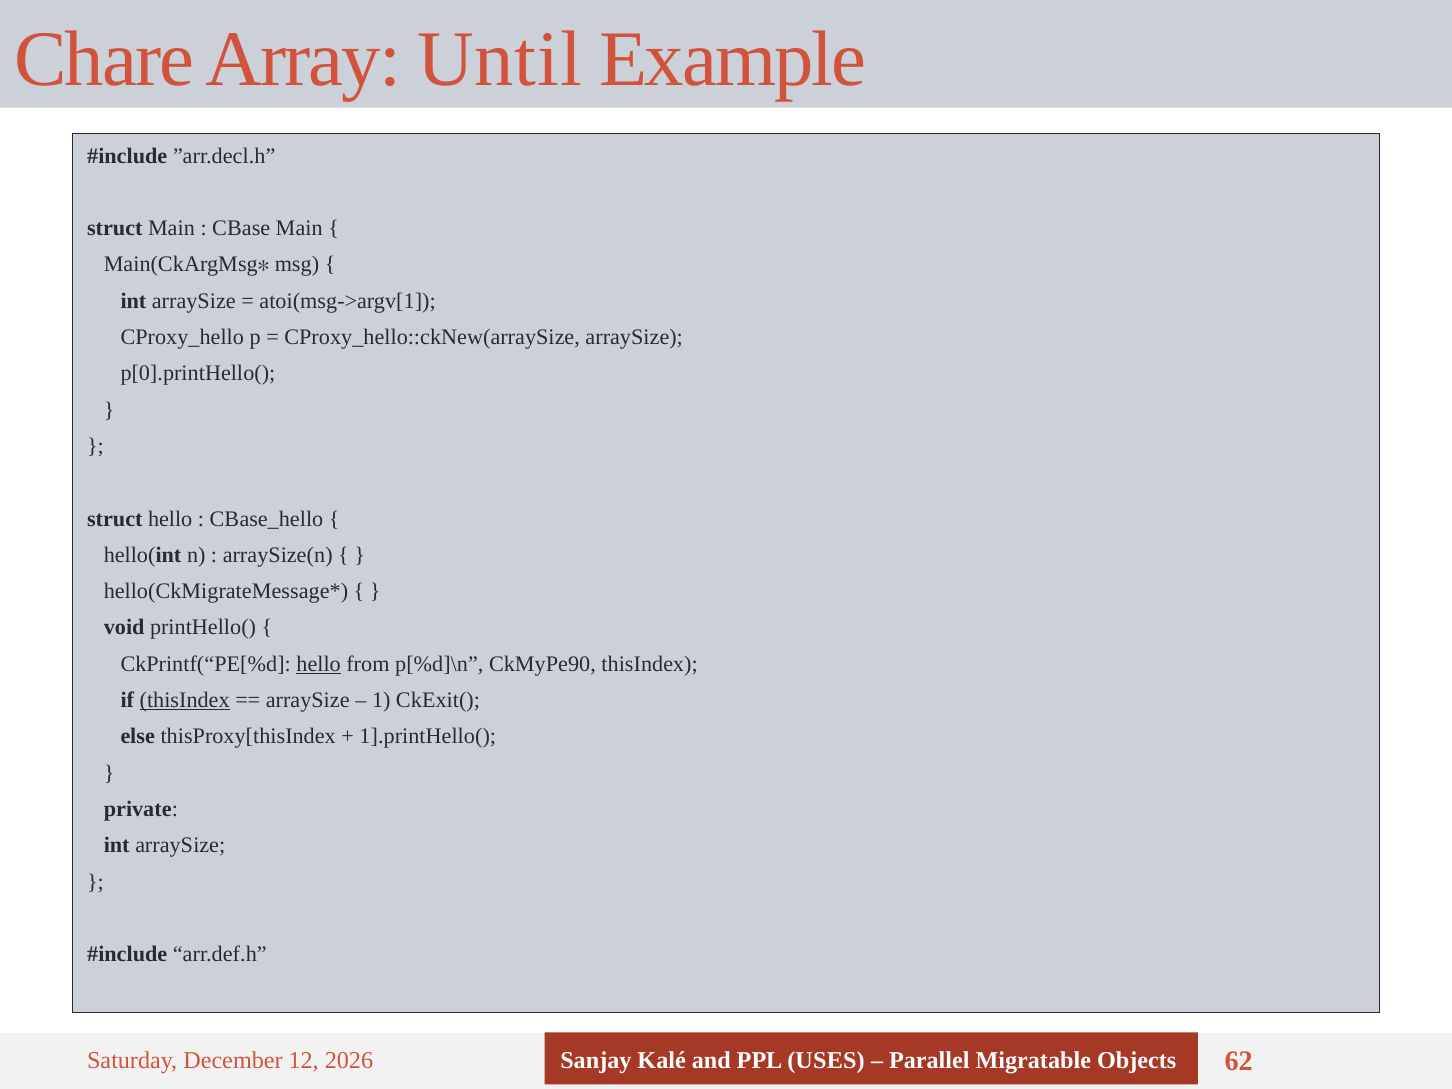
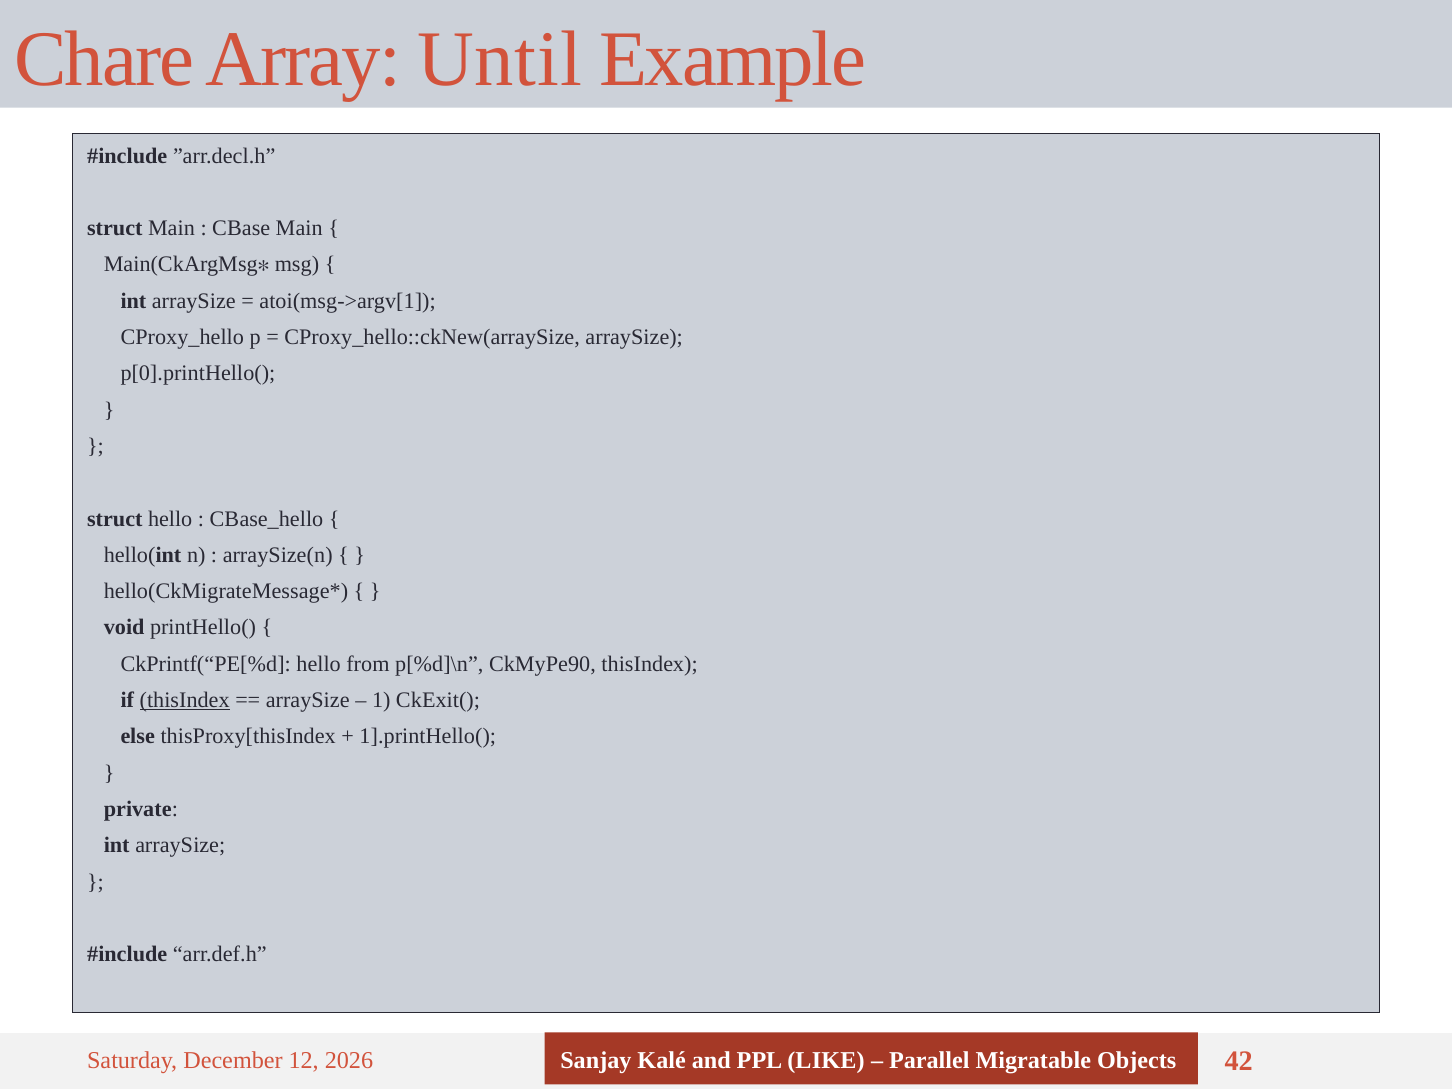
hello underline: present -> none (319, 664)
USES: USES -> LIKE (826, 1060)
62: 62 -> 42 (1239, 1061)
